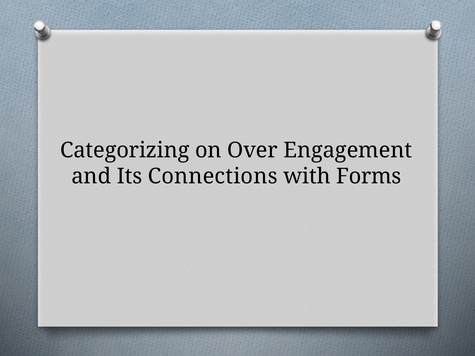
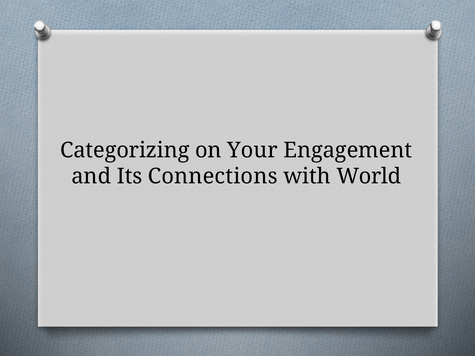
Over: Over -> Your (252, 150)
Forms: Forms -> World (369, 176)
